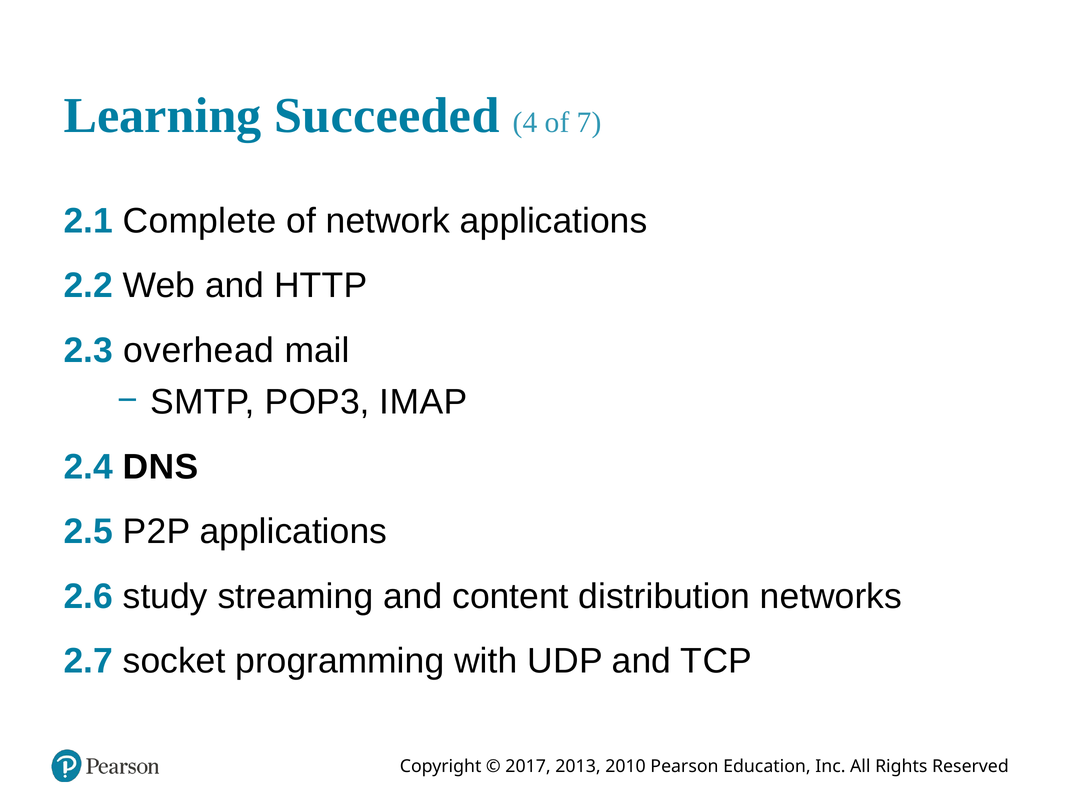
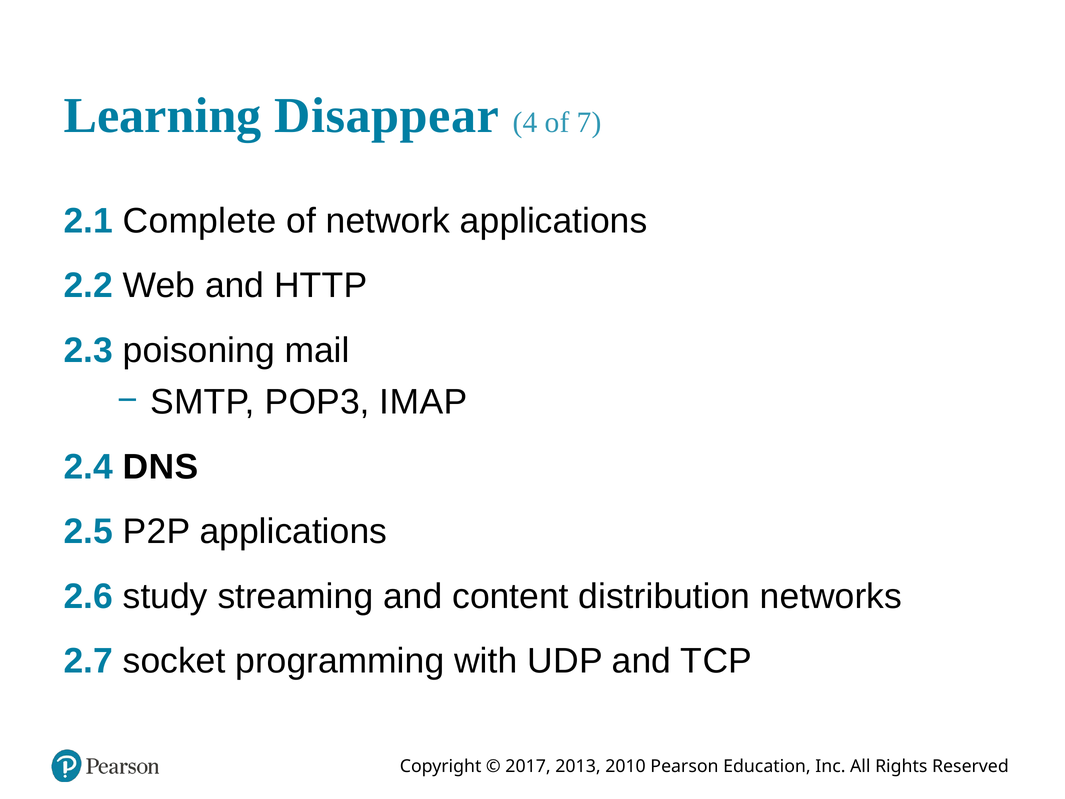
Succeeded: Succeeded -> Disappear (387, 116)
overhead: overhead -> poisoning (199, 350)
